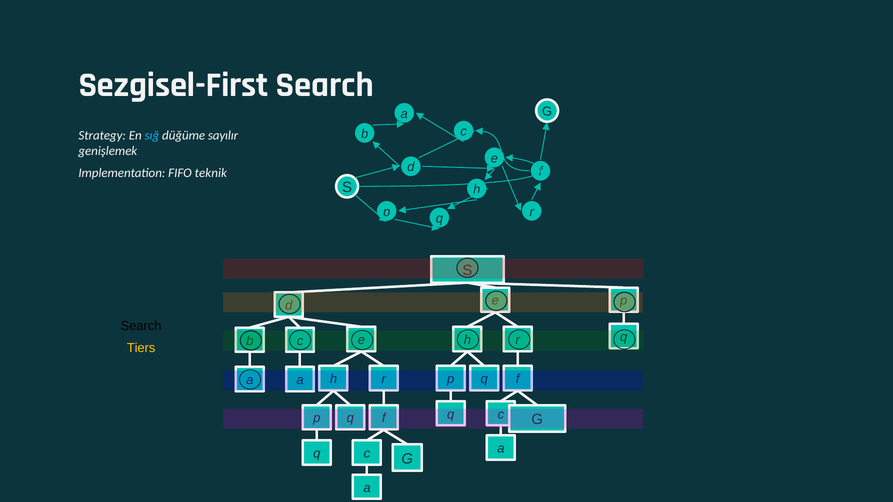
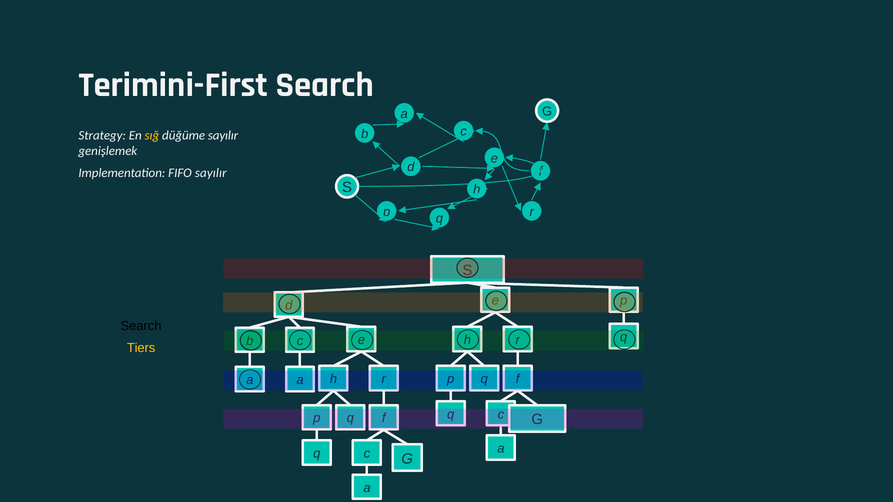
Sezgisel-First: Sezgisel-First -> Terimini-First (173, 85)
sığ colour: light blue -> yellow (152, 135)
FIFO teknik: teknik -> sayılır (211, 173)
